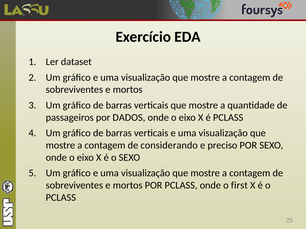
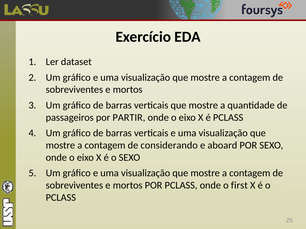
DADOS: DADOS -> PARTIR (129, 118)
preciso: preciso -> aboard (222, 146)
